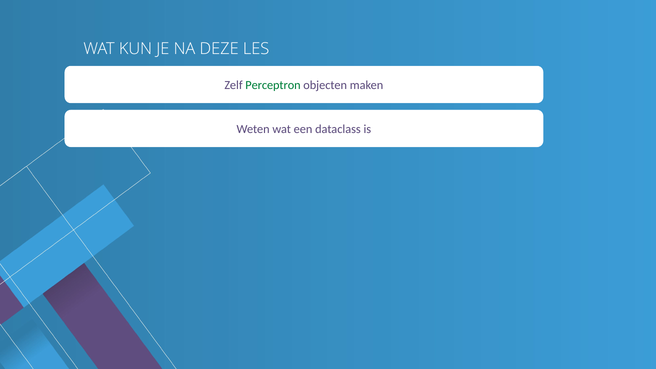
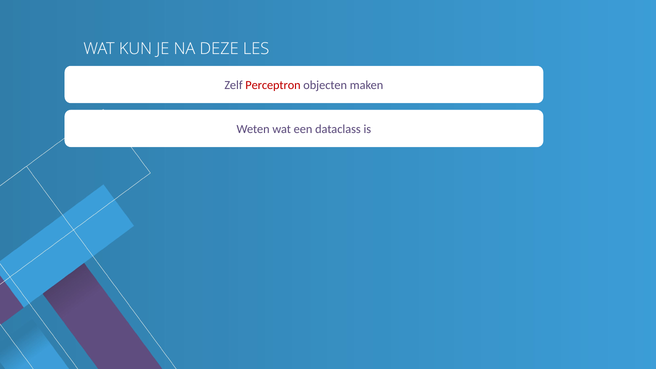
Perceptron colour: green -> red (273, 85)
